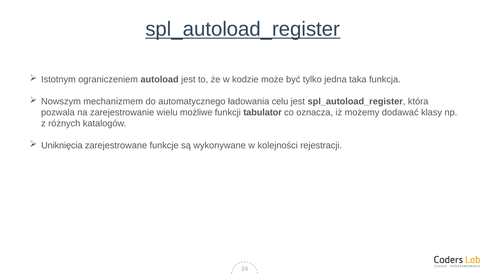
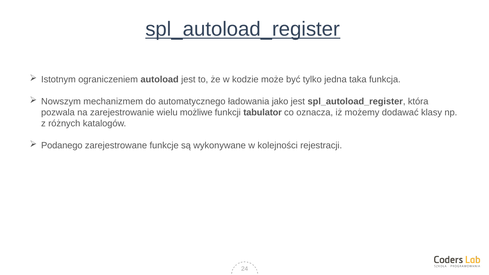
celu: celu -> jako (280, 102)
Uniknięcia: Uniknięcia -> Podanego (62, 146)
